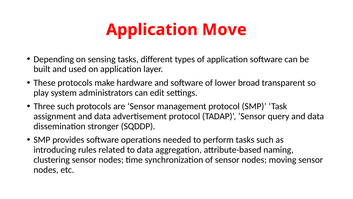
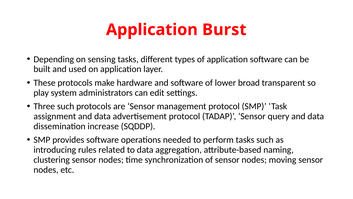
Move: Move -> Burst (224, 30)
stronger: stronger -> increase (103, 126)
